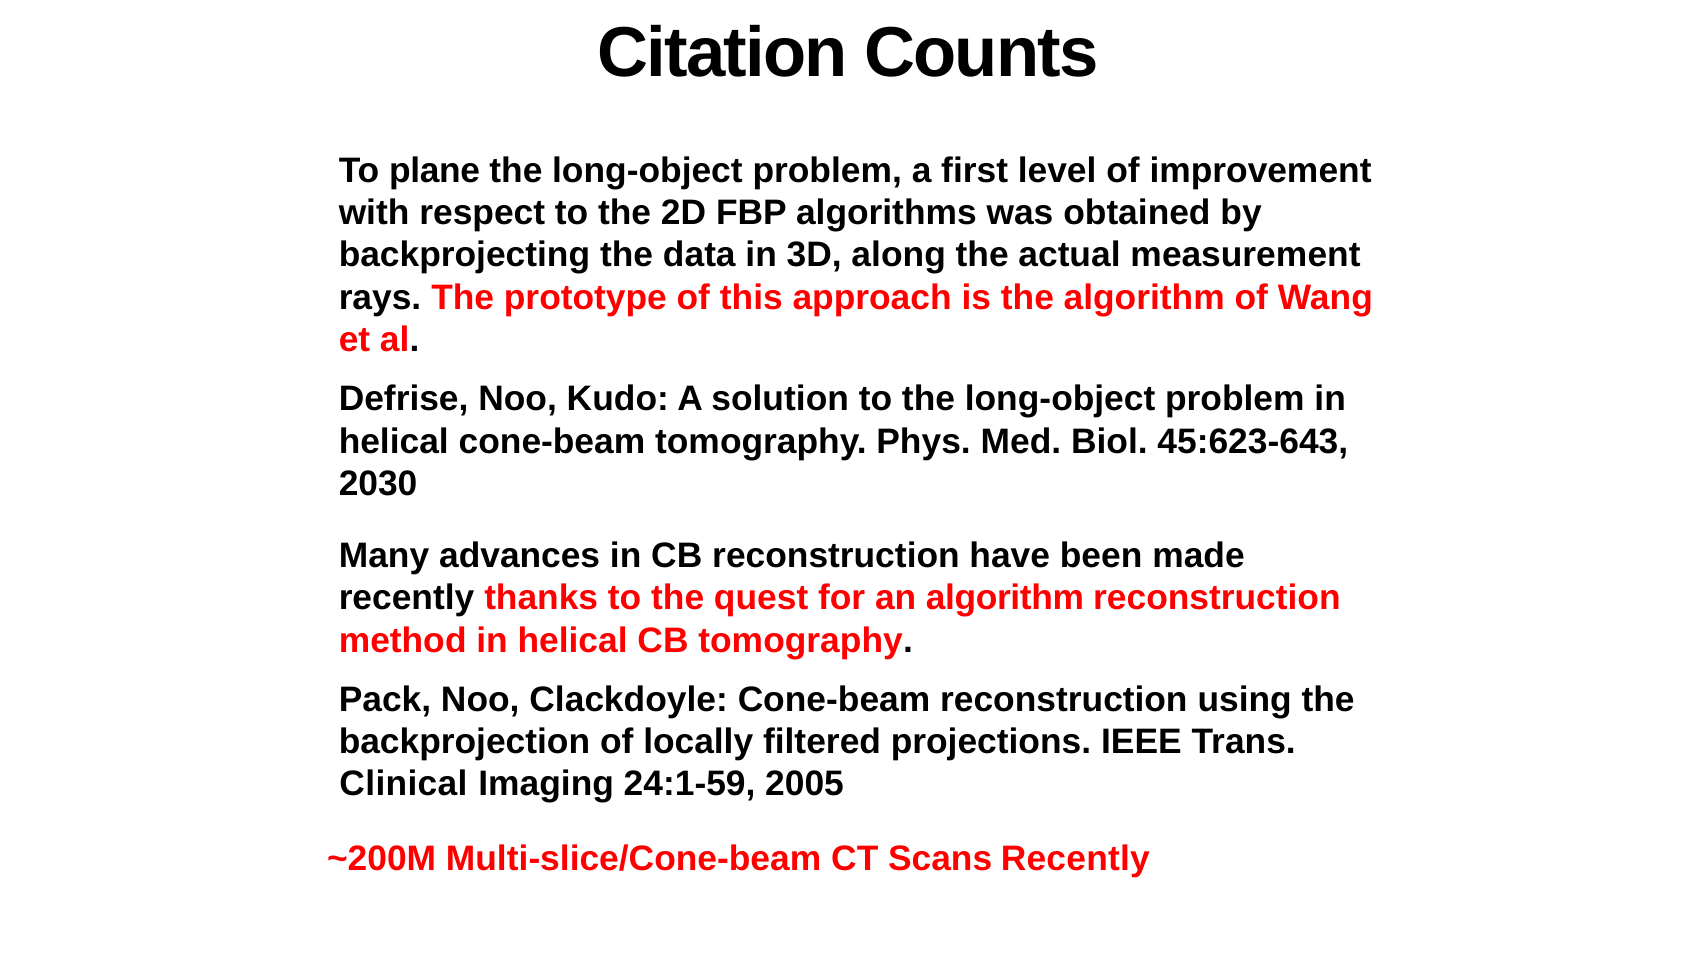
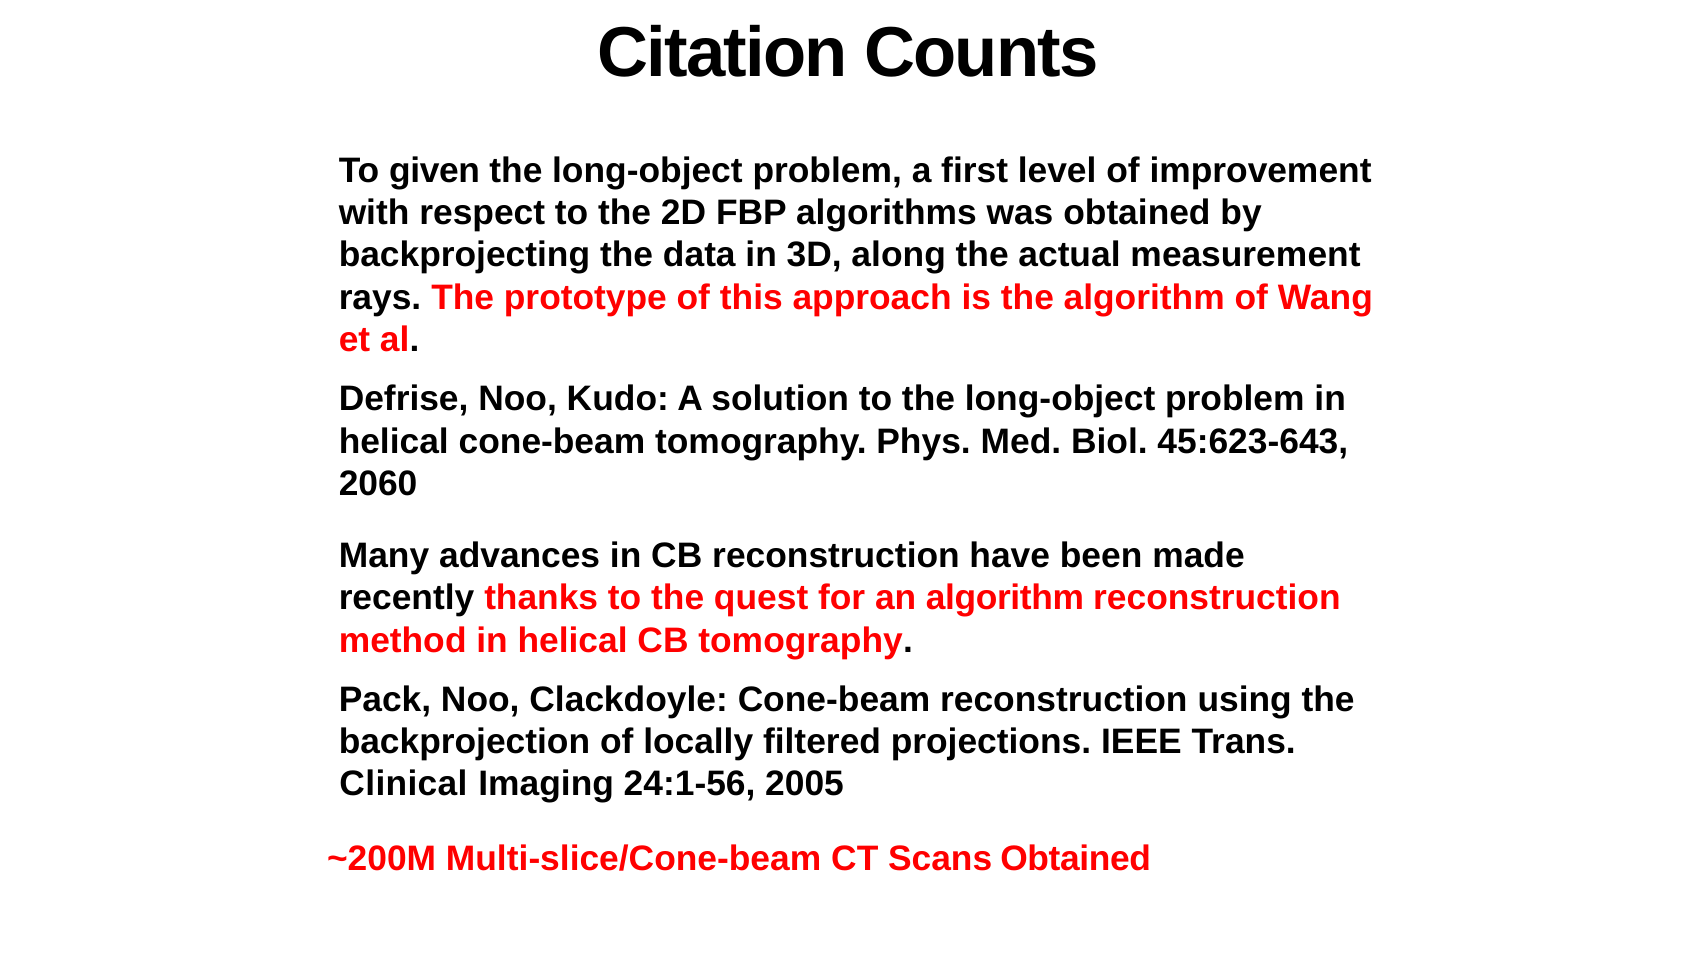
plane: plane -> given (435, 170)
2030: 2030 -> 2060 (378, 484)
24:1-59: 24:1-59 -> 24:1-56 (690, 784)
Scans Recently: Recently -> Obtained (1076, 859)
